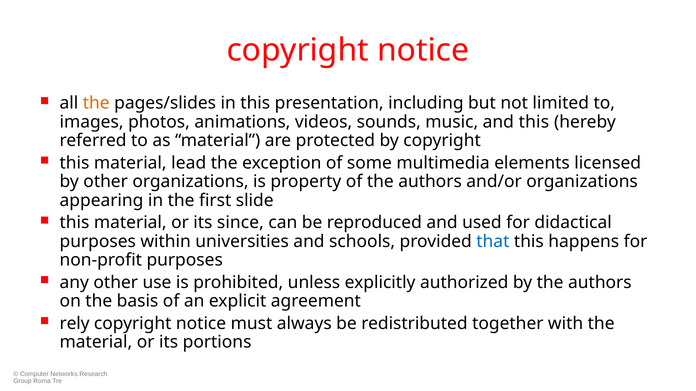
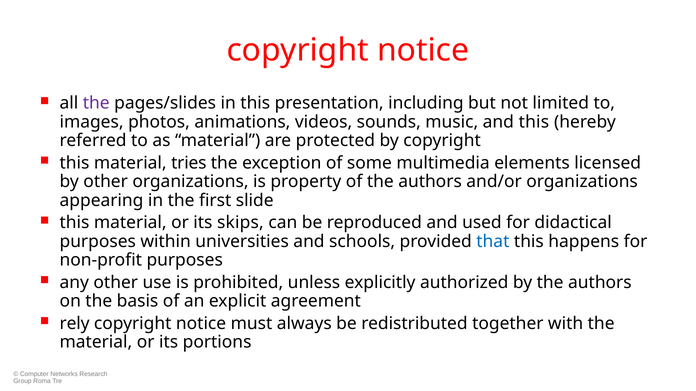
the colour: orange -> purple (96, 103)
lead: lead -> tries (189, 163)
since: since -> skips (240, 223)
